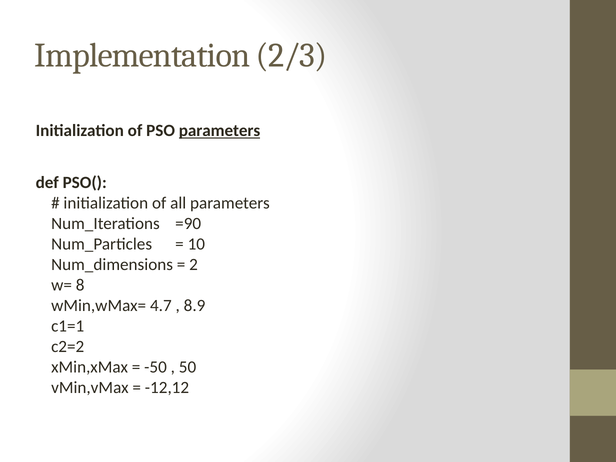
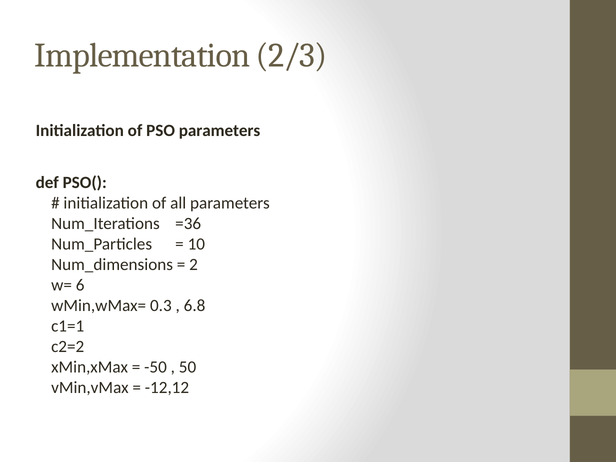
parameters underline: present -> none (220, 131)
=90: =90 -> =36 (188, 223)
8: 8 -> 6 (80, 285)
4.7: 4.7 -> 0.3 (161, 306)
8.9: 8.9 -> 6.8 (195, 306)
